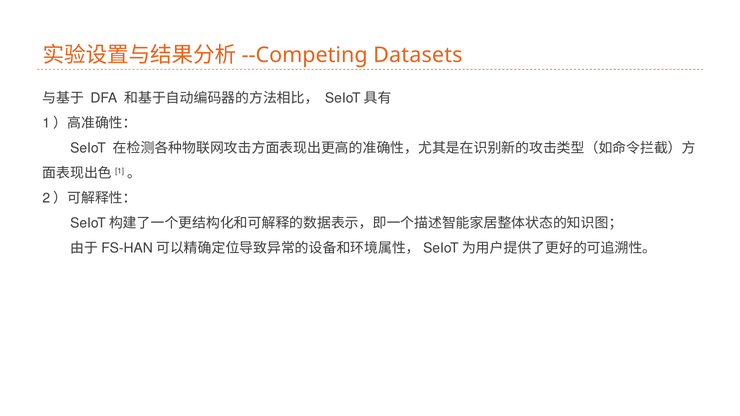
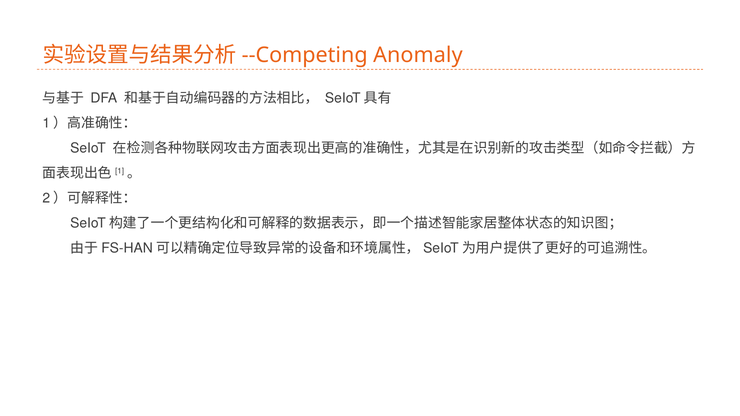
Datasets: Datasets -> Anomaly (418, 55)
